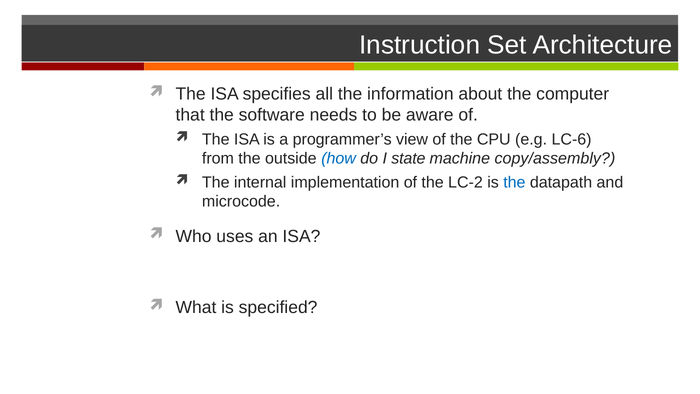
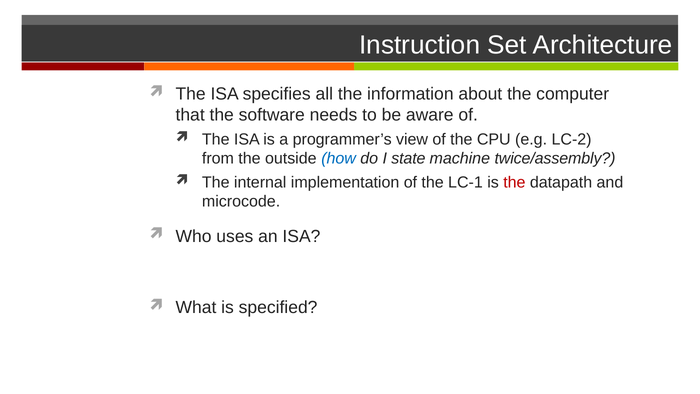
LC-6: LC-6 -> LC-2 (572, 139)
copy/assembly: copy/assembly -> twice/assembly (555, 159)
LC-2: LC-2 -> LC-1 (465, 182)
the colour: blue -> red (514, 182)
